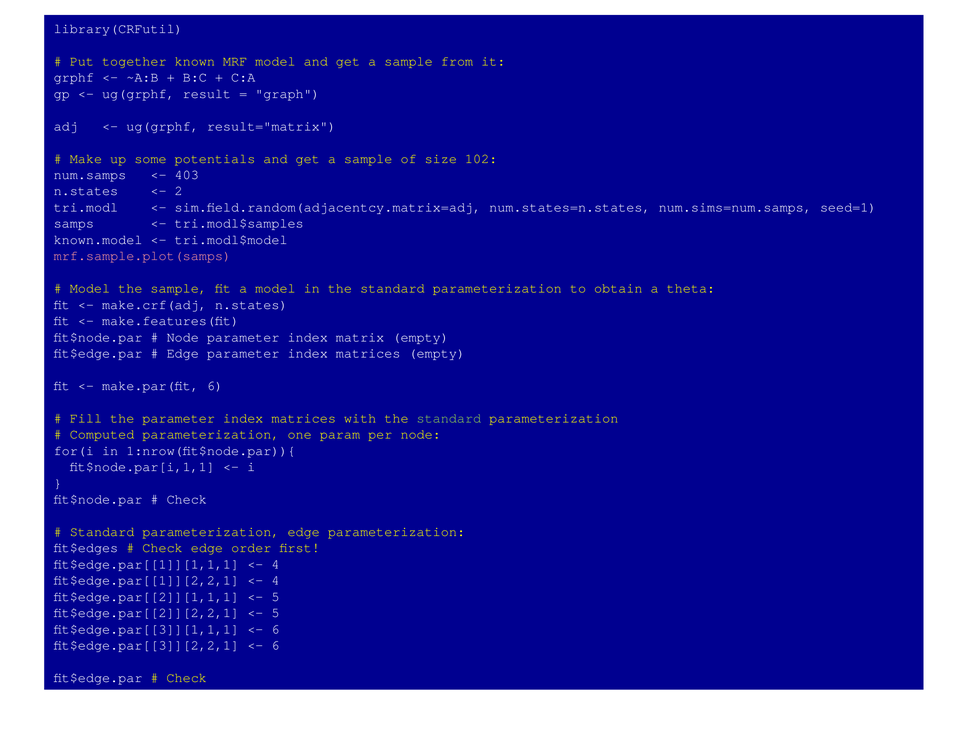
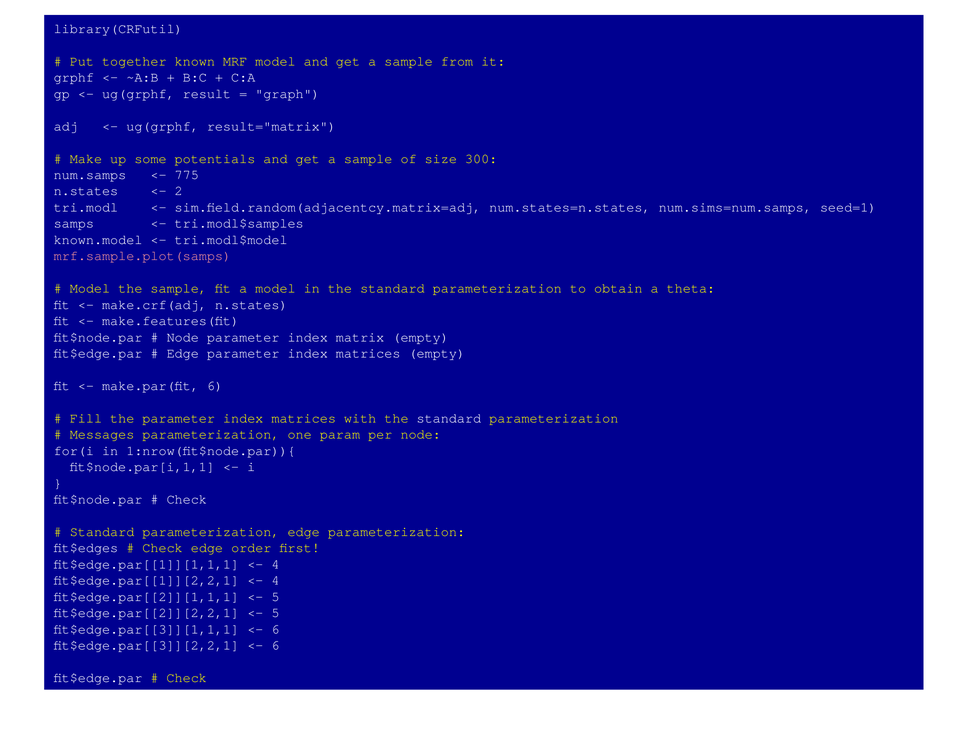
102: 102 -> 300 (481, 159)
403: 403 -> 775 (187, 175)
standard colour: light green -> white (449, 418)
Computed: Computed -> Messages (102, 434)
